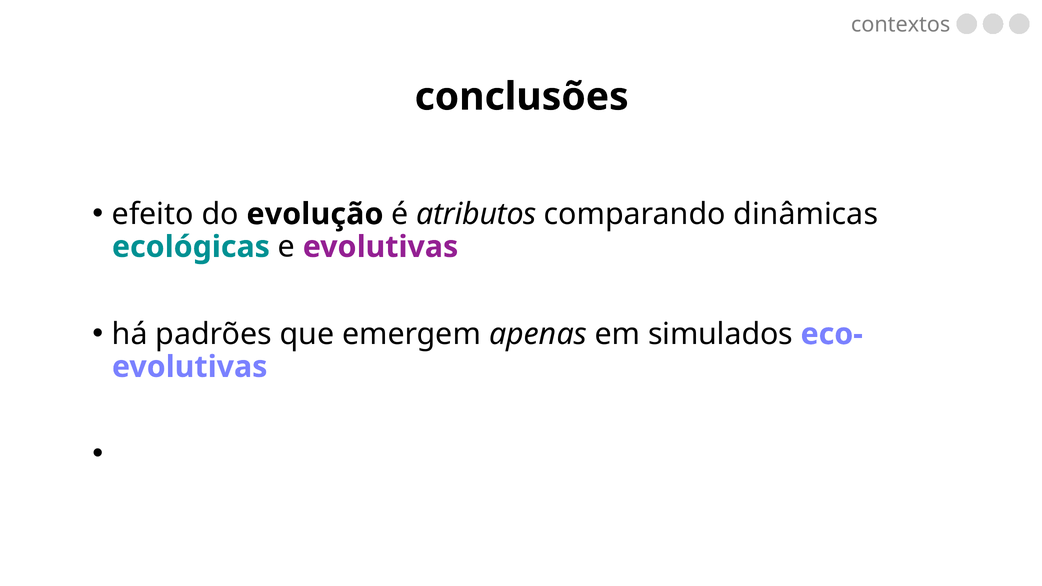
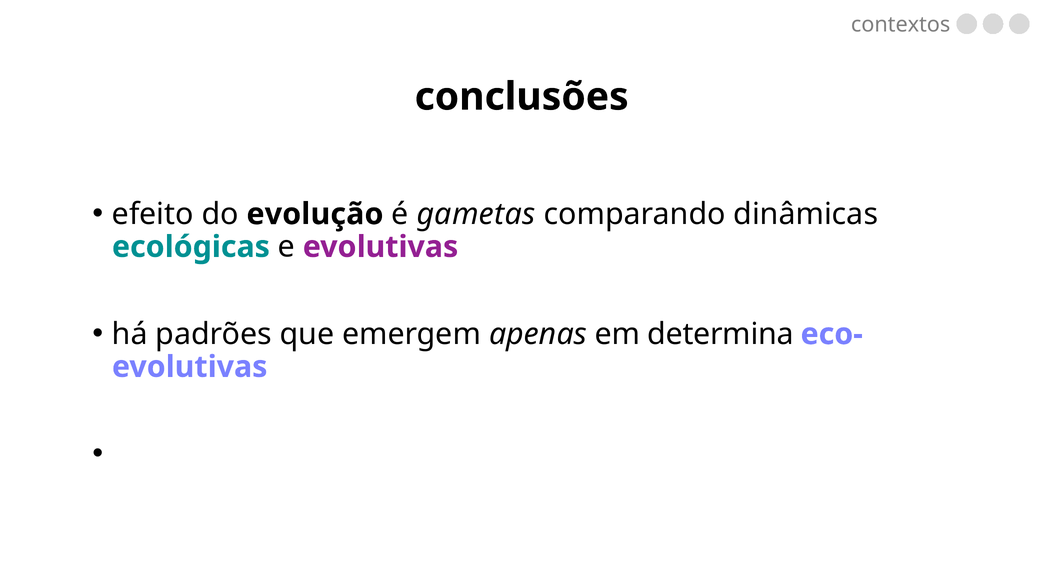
atributos: atributos -> gametas (476, 214)
simulados: simulados -> determina (721, 334)
